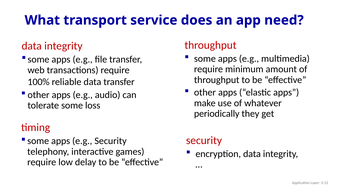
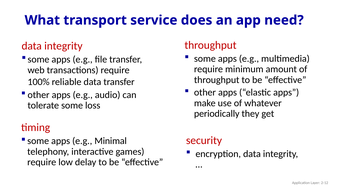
e.g Security: Security -> Minimal (111, 141)
